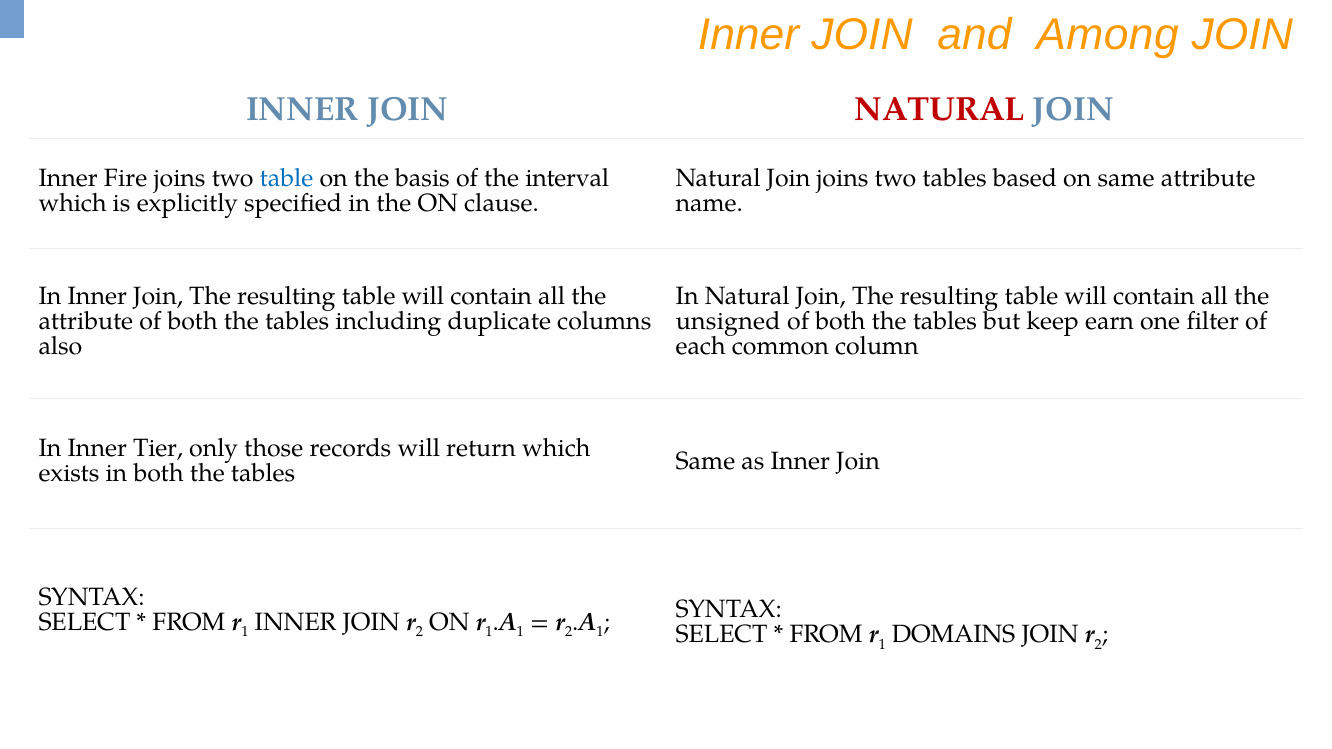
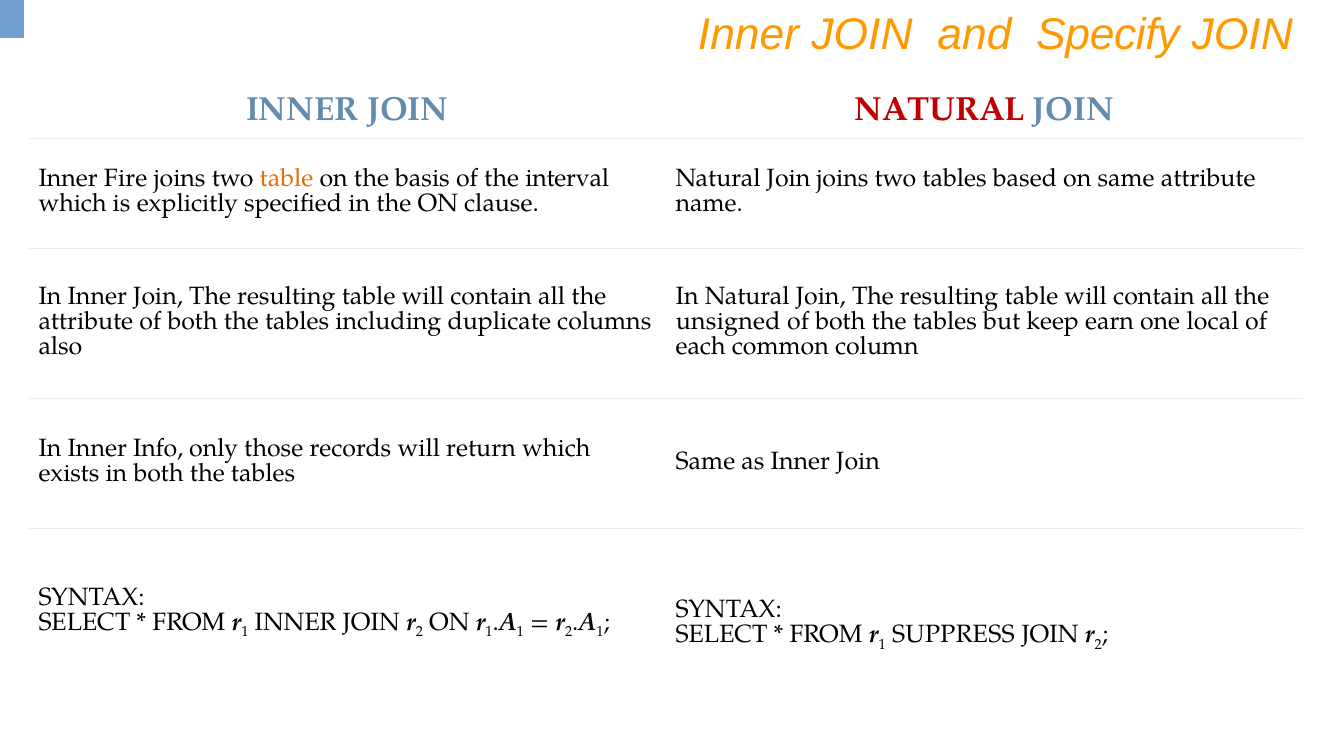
Among: Among -> Specify (1108, 35)
table colour: blue -> orange (287, 178)
filter: filter -> local (1213, 321)
Tier: Tier -> Info (158, 449)
DOMAINS: DOMAINS -> SUPPRESS (953, 635)
